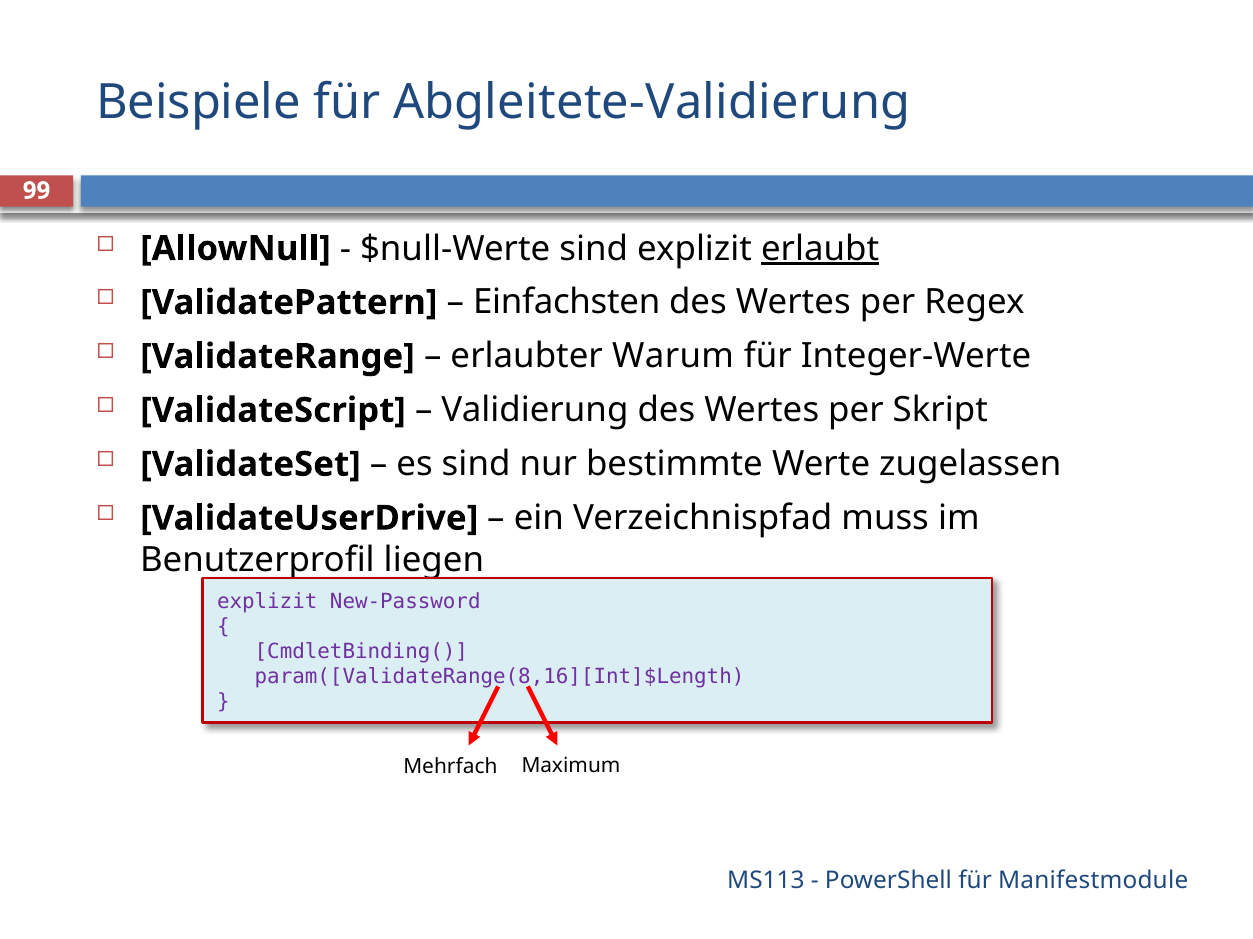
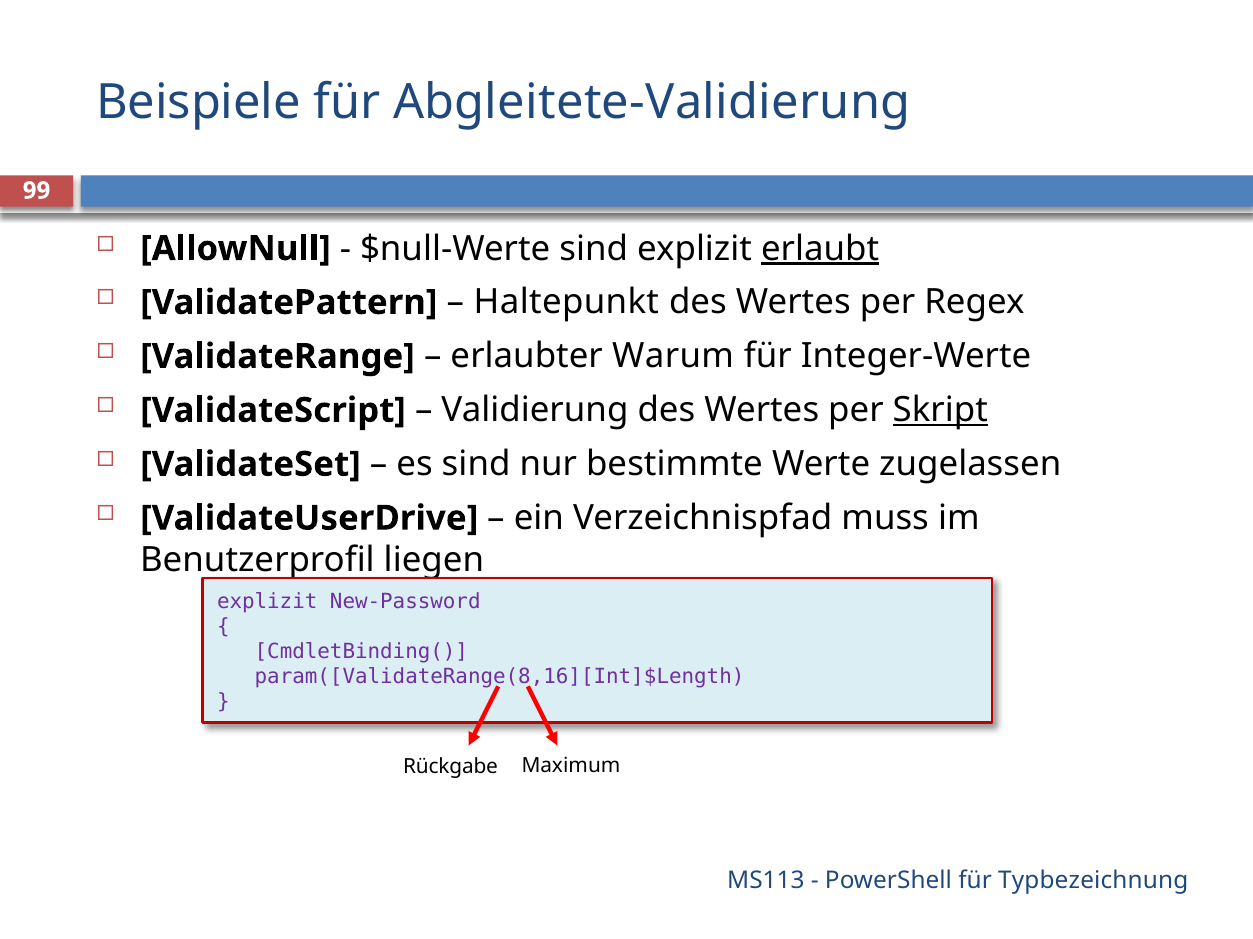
Einfachsten: Einfachsten -> Haltepunkt (566, 303)
Skript underline: none -> present (940, 411)
Mehrfach: Mehrfach -> Rückgabe (451, 767)
Manifestmodule: Manifestmodule -> Typbezeichnung (1093, 881)
